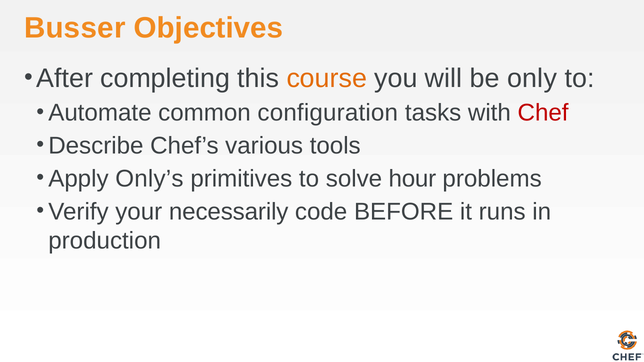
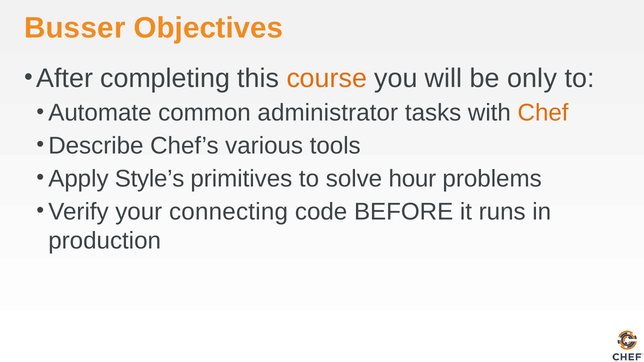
configuration: configuration -> administrator (328, 113)
Chef colour: red -> orange (543, 113)
Only’s: Only’s -> Style’s (150, 179)
necessarily: necessarily -> connecting (229, 212)
